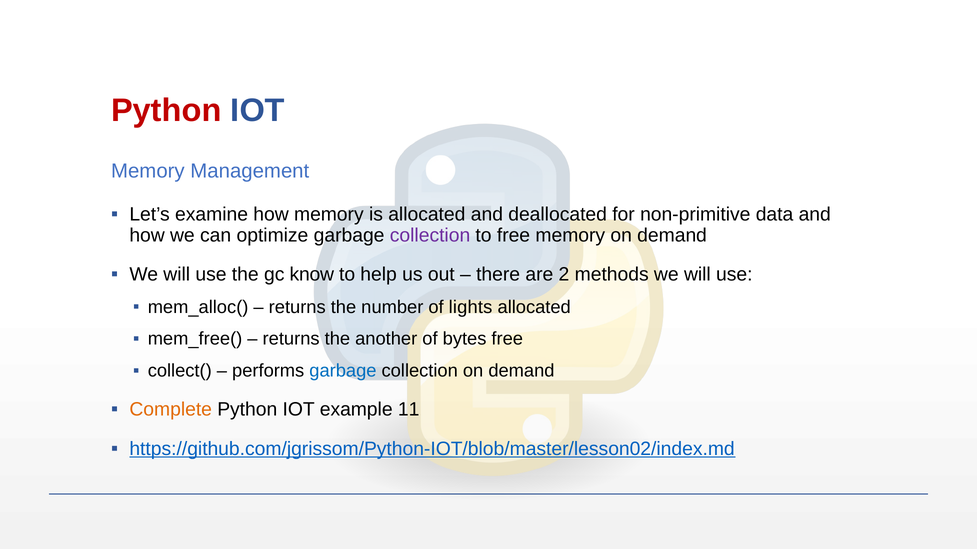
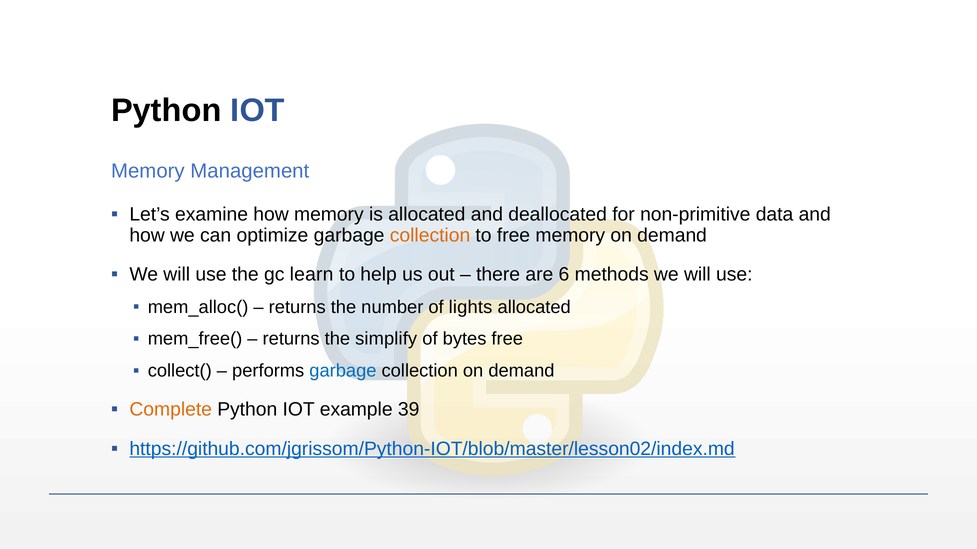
Python colour: red -> black (166, 110)
collection colour: purple -> orange (430, 236)
know: know -> learn (312, 275)
2: 2 -> 6 (564, 275)
another: another -> simplify (386, 339)
11: 11 -> 39 (409, 410)
